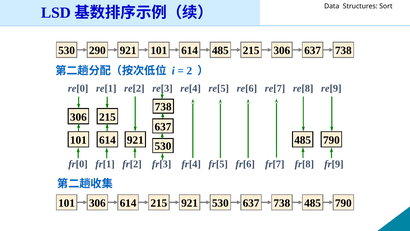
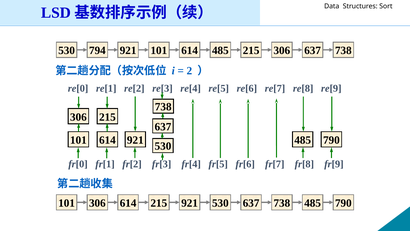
290: 290 -> 794 (97, 51)
